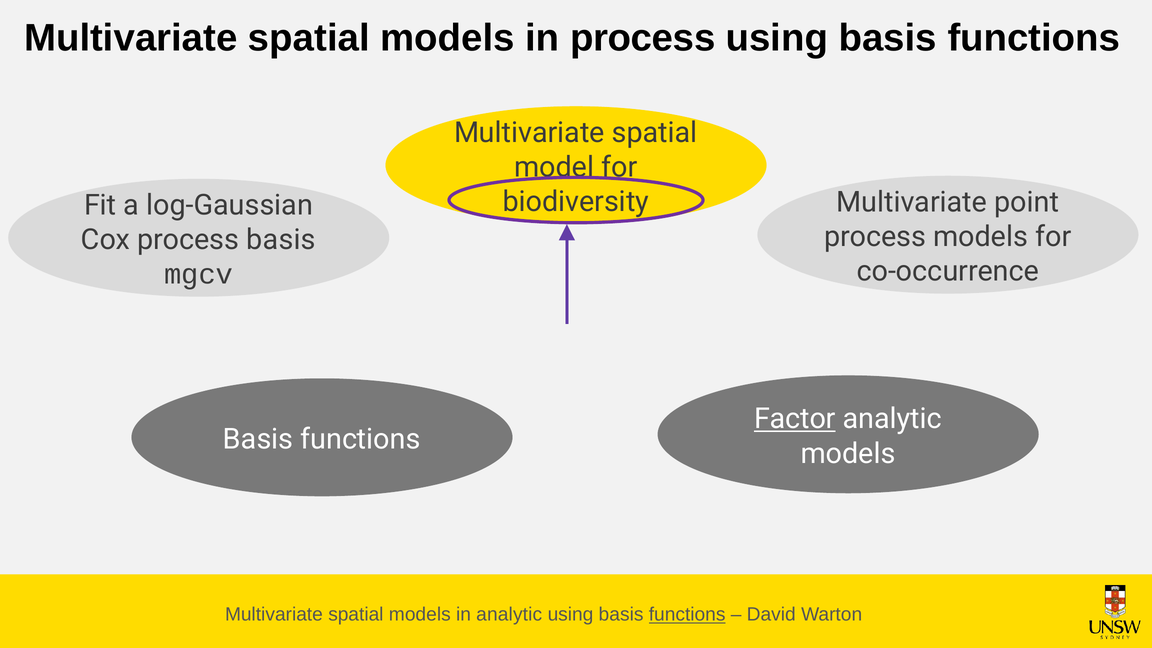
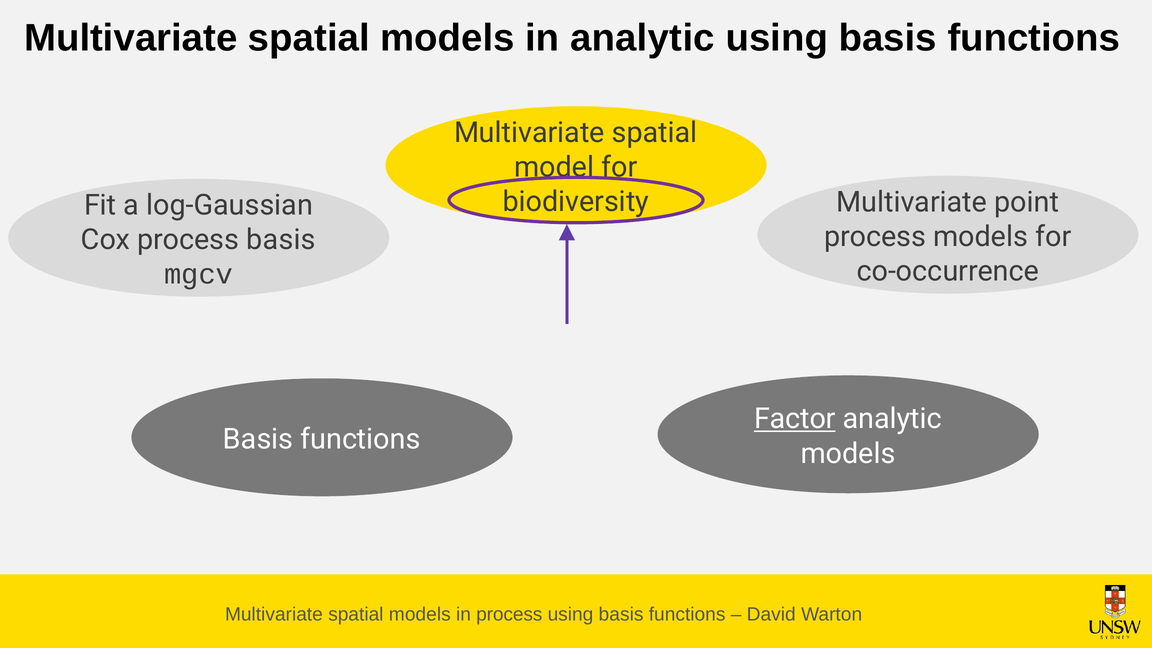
in process: process -> analytic (642, 38)
in analytic: analytic -> process (509, 615)
functions underline: present -> none (687, 615)
